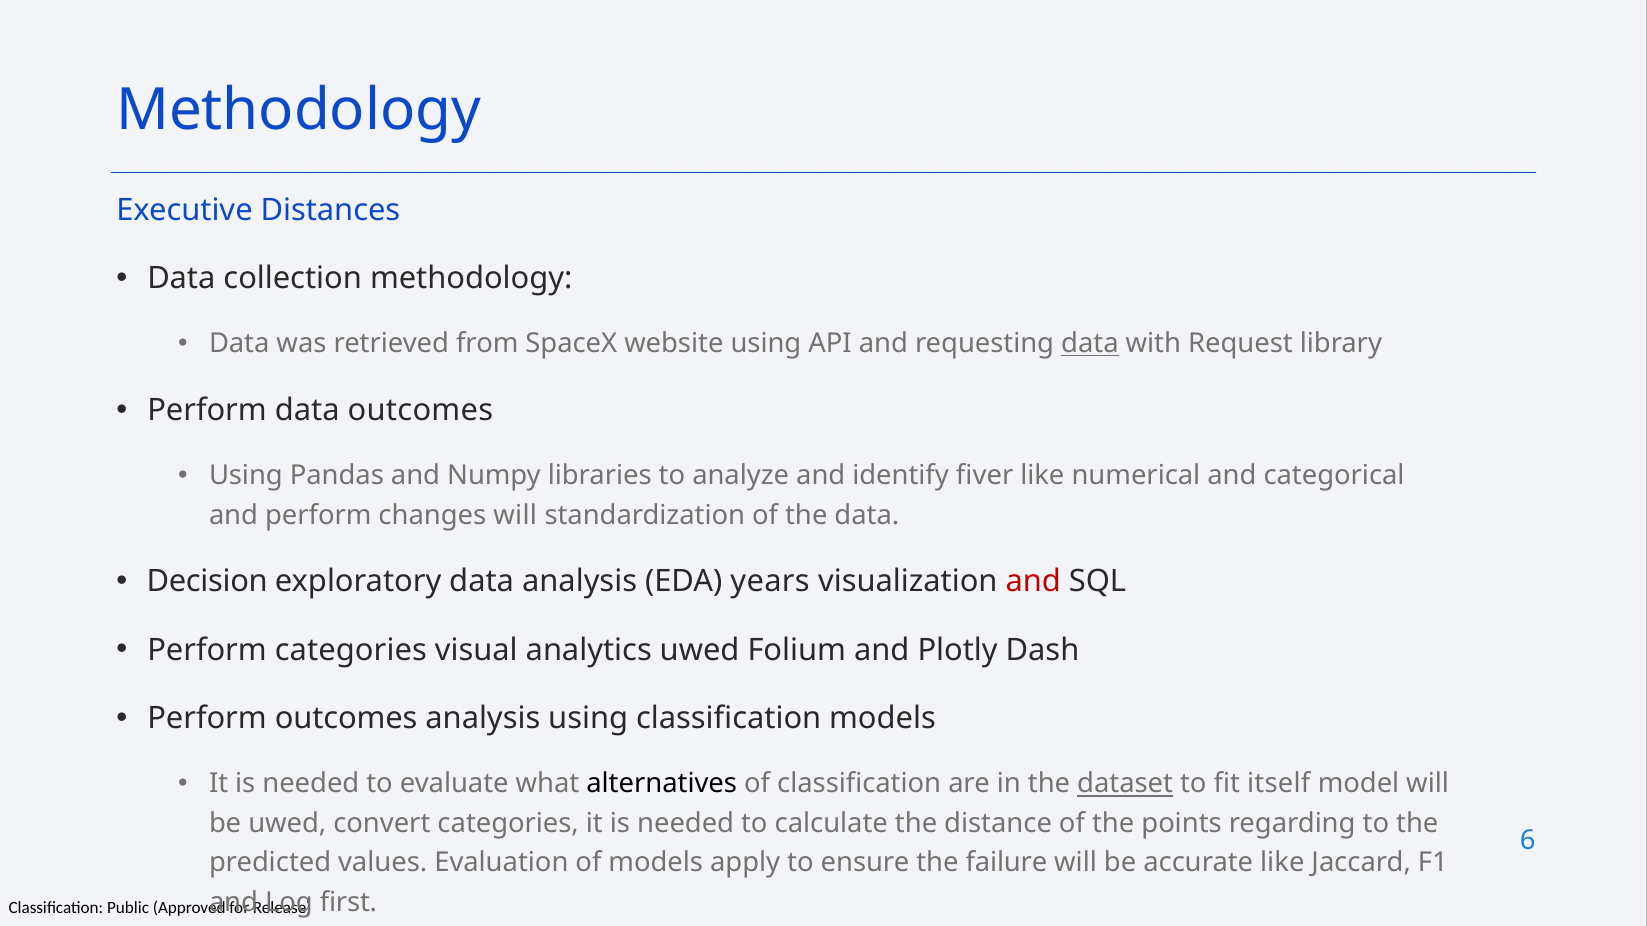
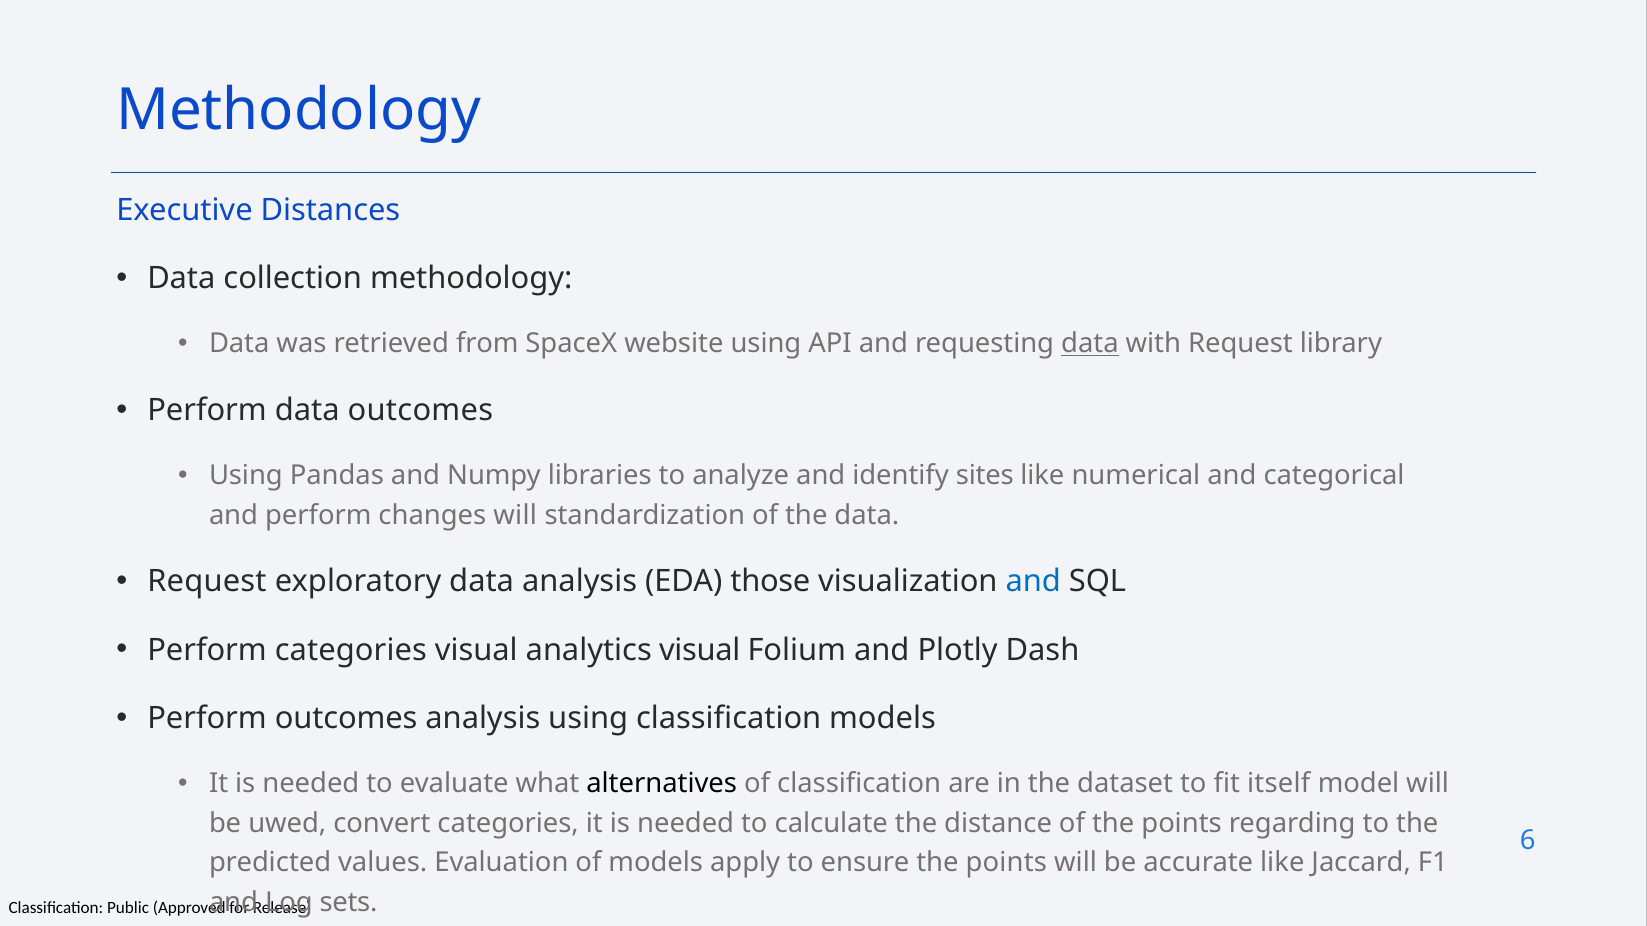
fiver: fiver -> sites (985, 476)
Decision: Decision -> Request (207, 582)
years: years -> those (770, 582)
and colour: red -> blue (1033, 582)
analytics uwed: uwed -> visual (700, 650)
dataset underline: present -> none (1125, 784)
ensure the failure: failure -> points (1006, 863)
first: first -> sets (349, 903)
